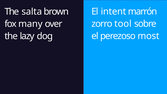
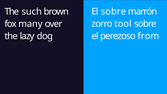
El intent: intent -> sobre (113, 12)
salta: salta -> such (32, 12)
most: most -> from (148, 36)
